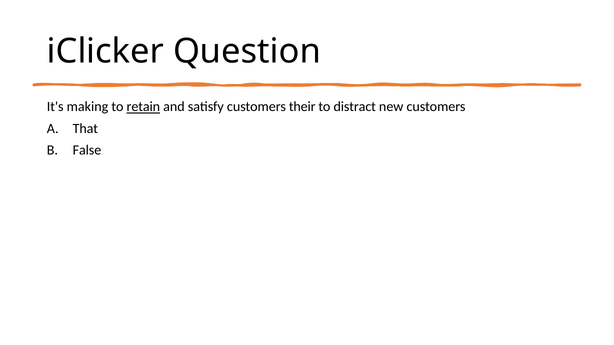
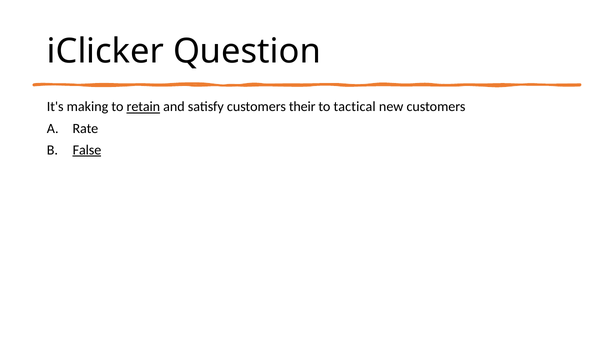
distract: distract -> tactical (355, 107)
That: That -> Rate (85, 129)
False underline: none -> present (87, 150)
